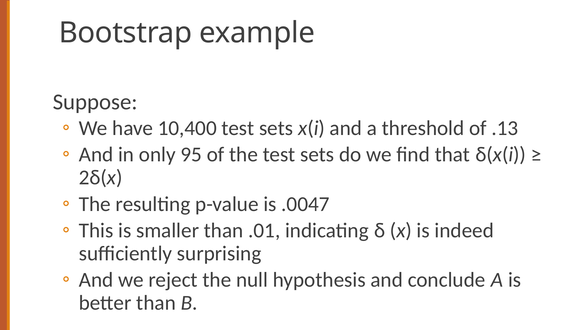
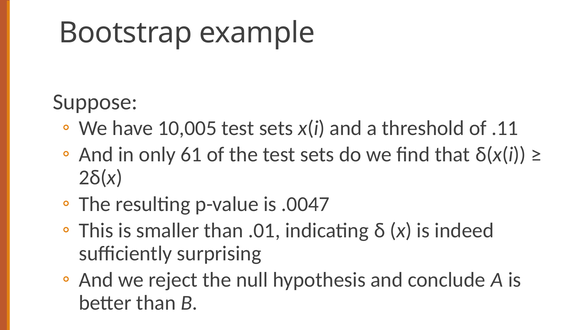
10,400: 10,400 -> 10,005 (187, 128)
.13: .13 -> .11 (505, 128)
95: 95 -> 61 (191, 155)
